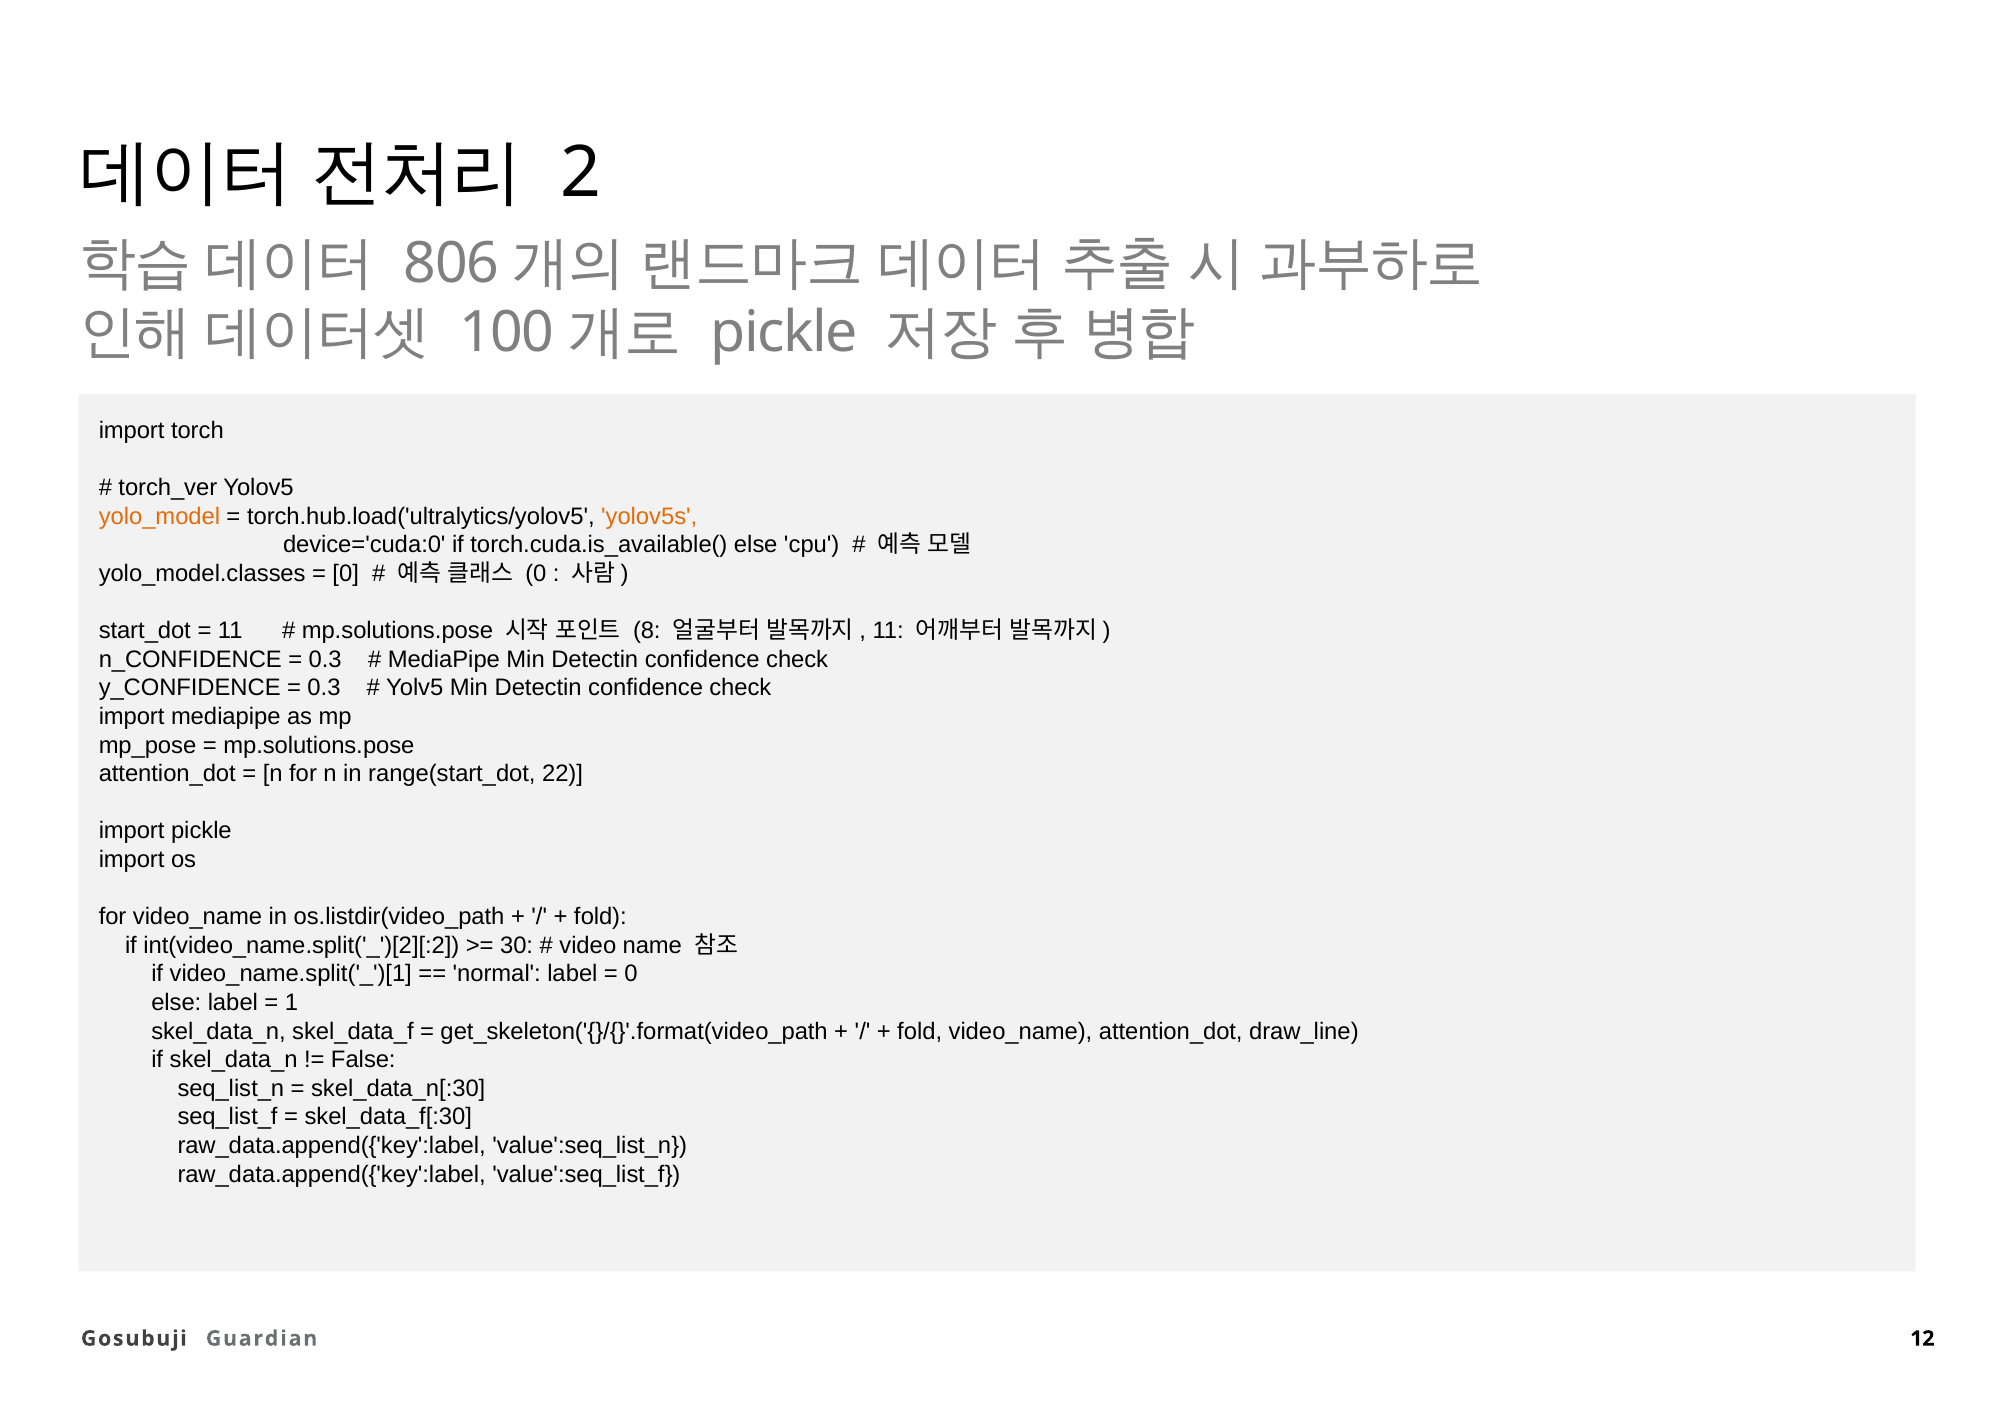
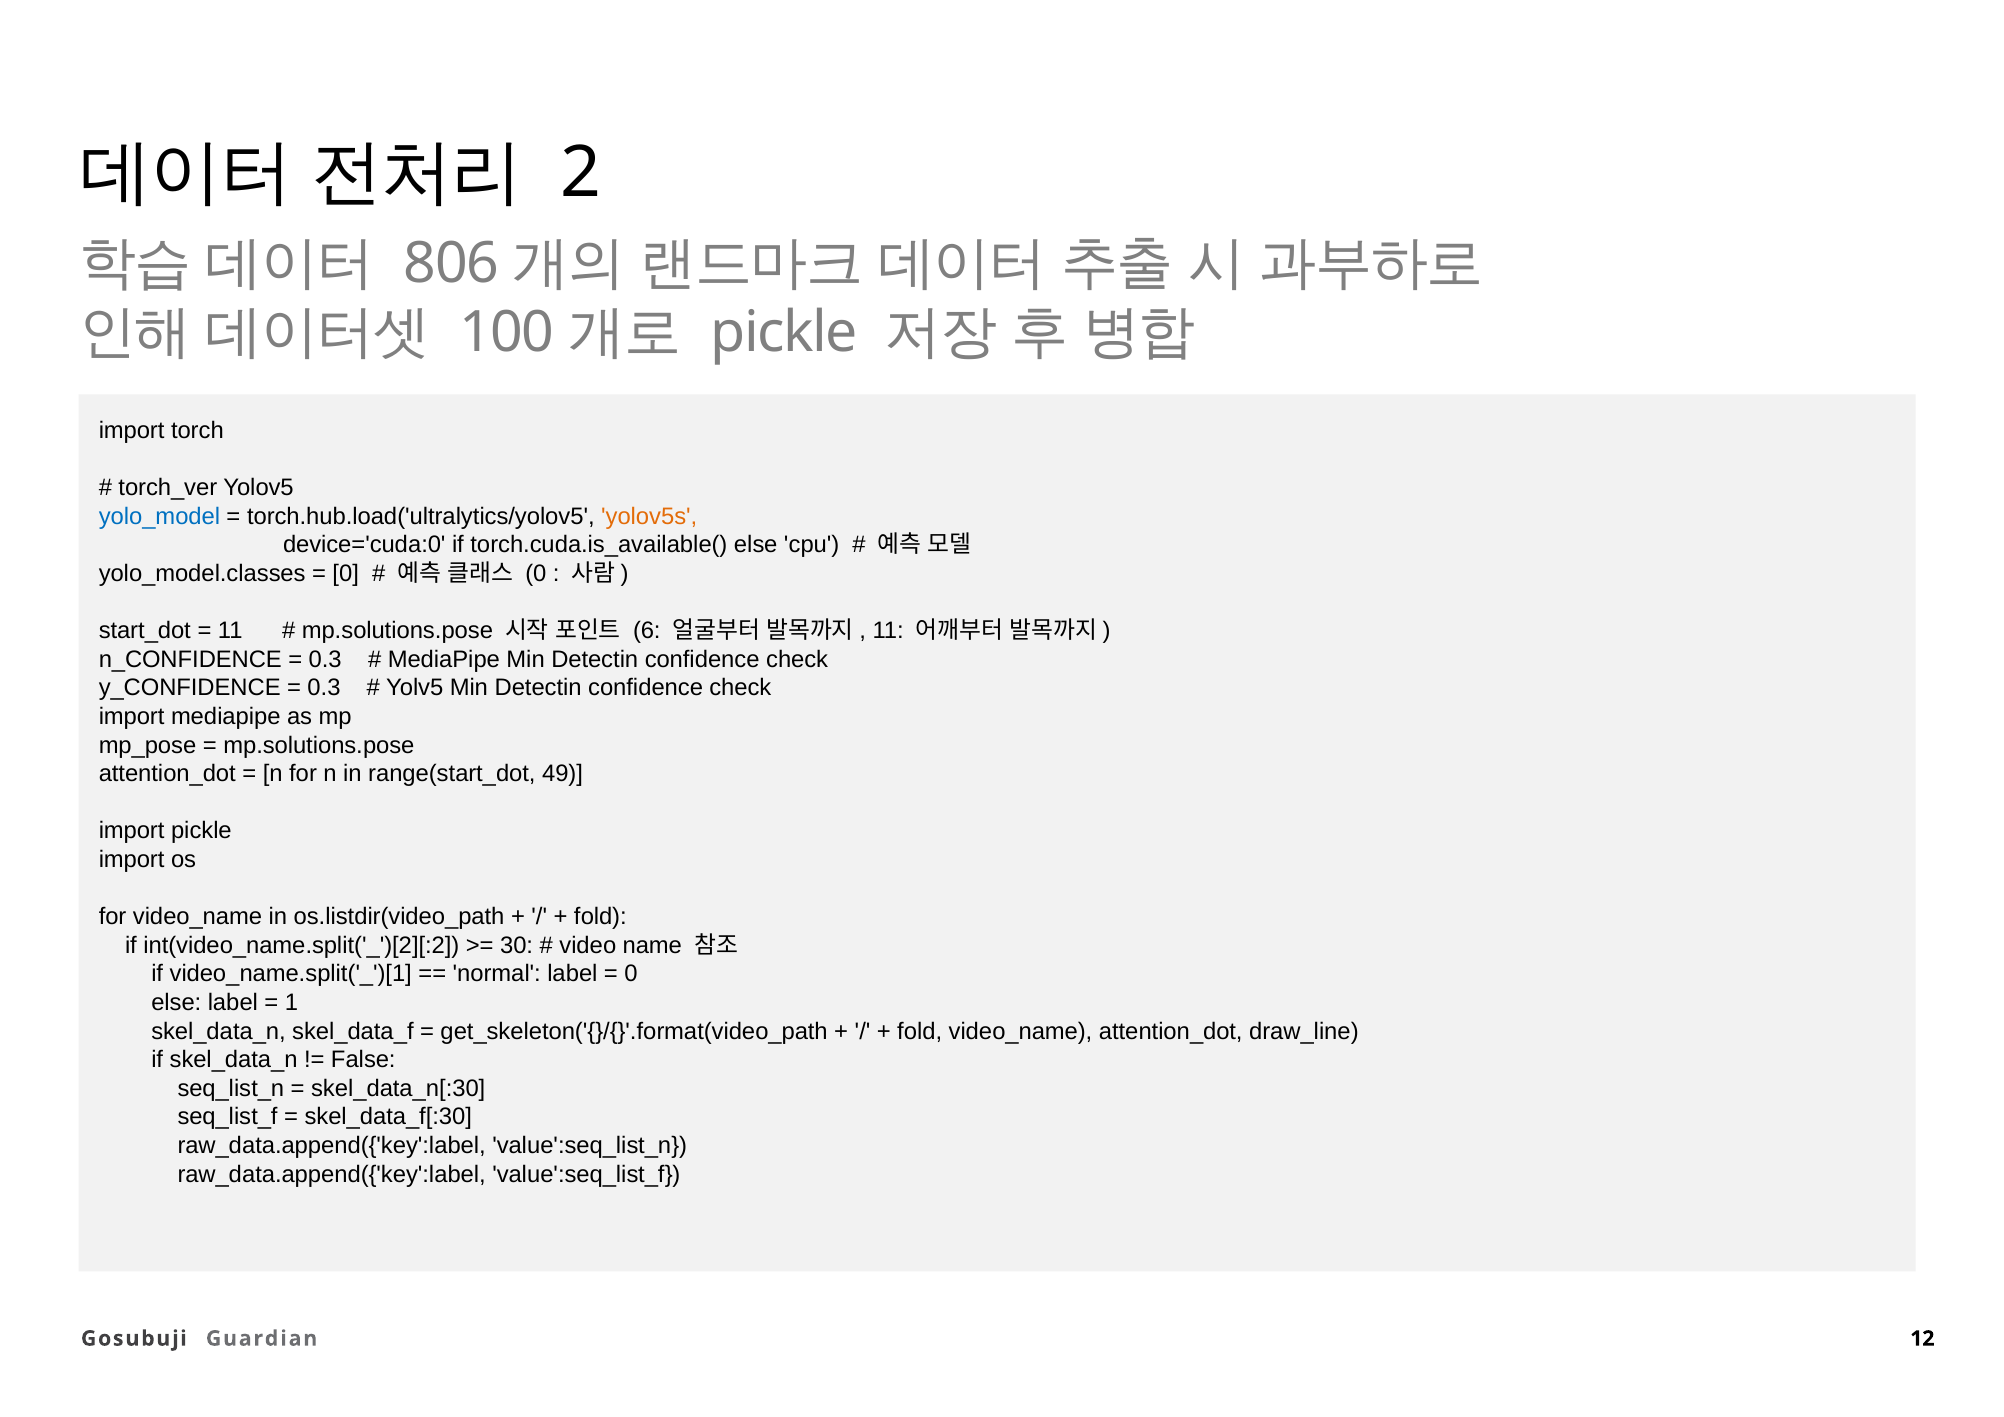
yolo_model colour: orange -> blue (159, 516)
8: 8 -> 6 (647, 631)
22: 22 -> 49 (563, 774)
